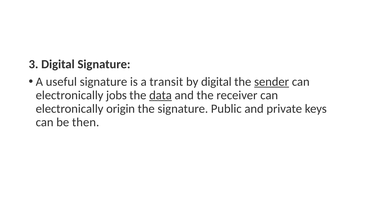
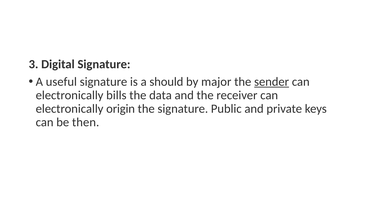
transit: transit -> should (166, 82)
by digital: digital -> major (216, 82)
jobs: jobs -> bills (116, 95)
data underline: present -> none (161, 95)
